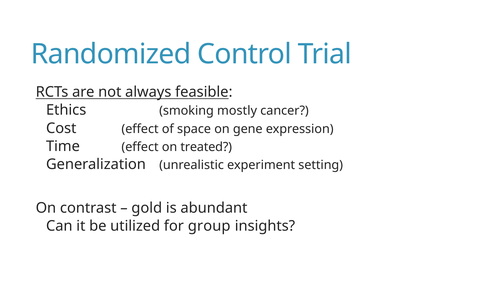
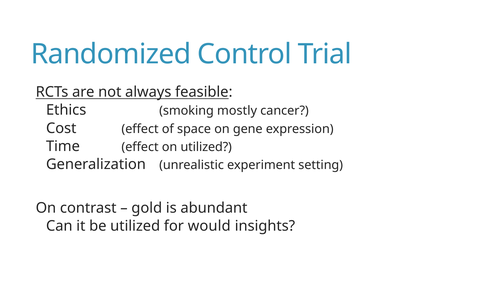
on treated: treated -> utilized (206, 147)
group: group -> would (209, 226)
